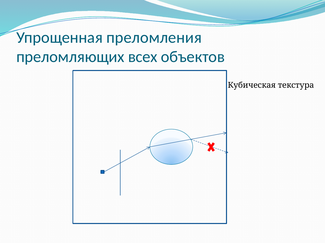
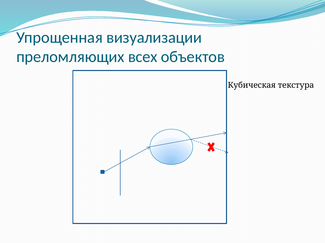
преломления: преломления -> визуализации (154, 38)
